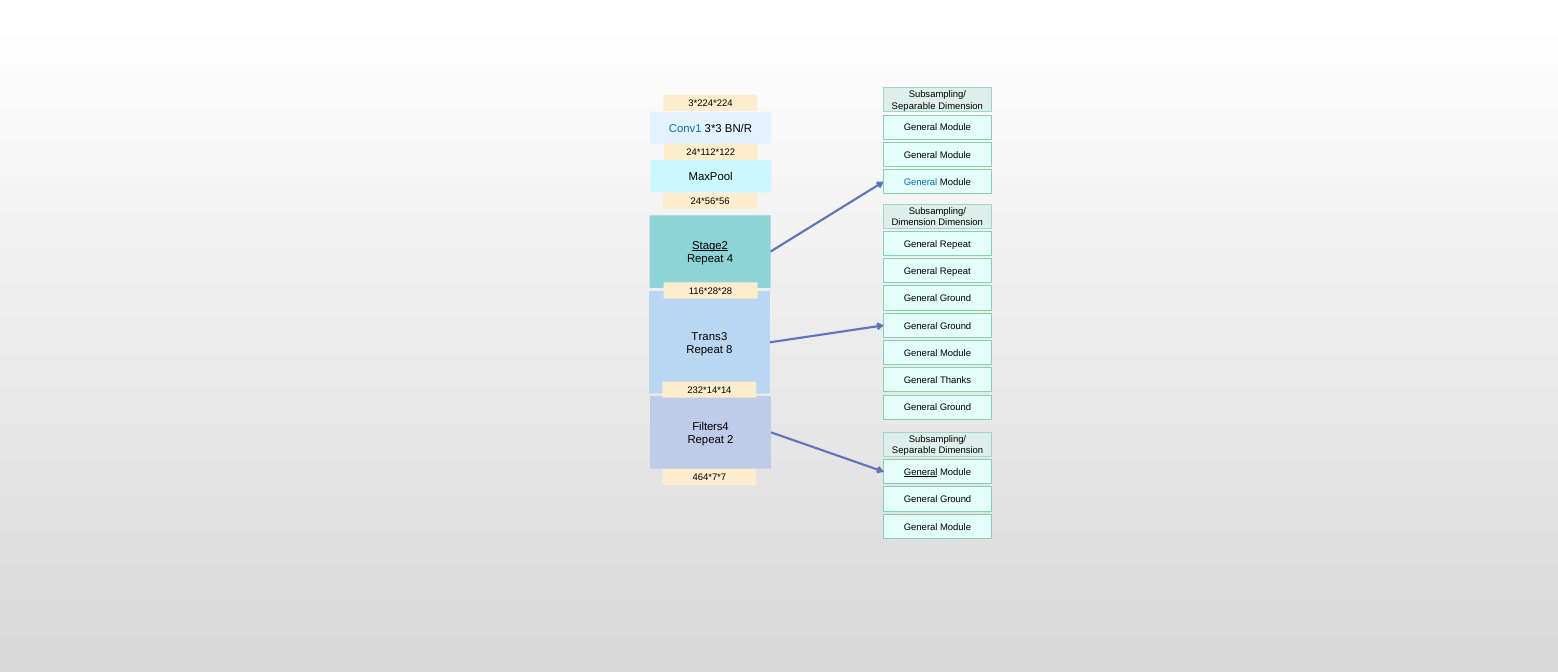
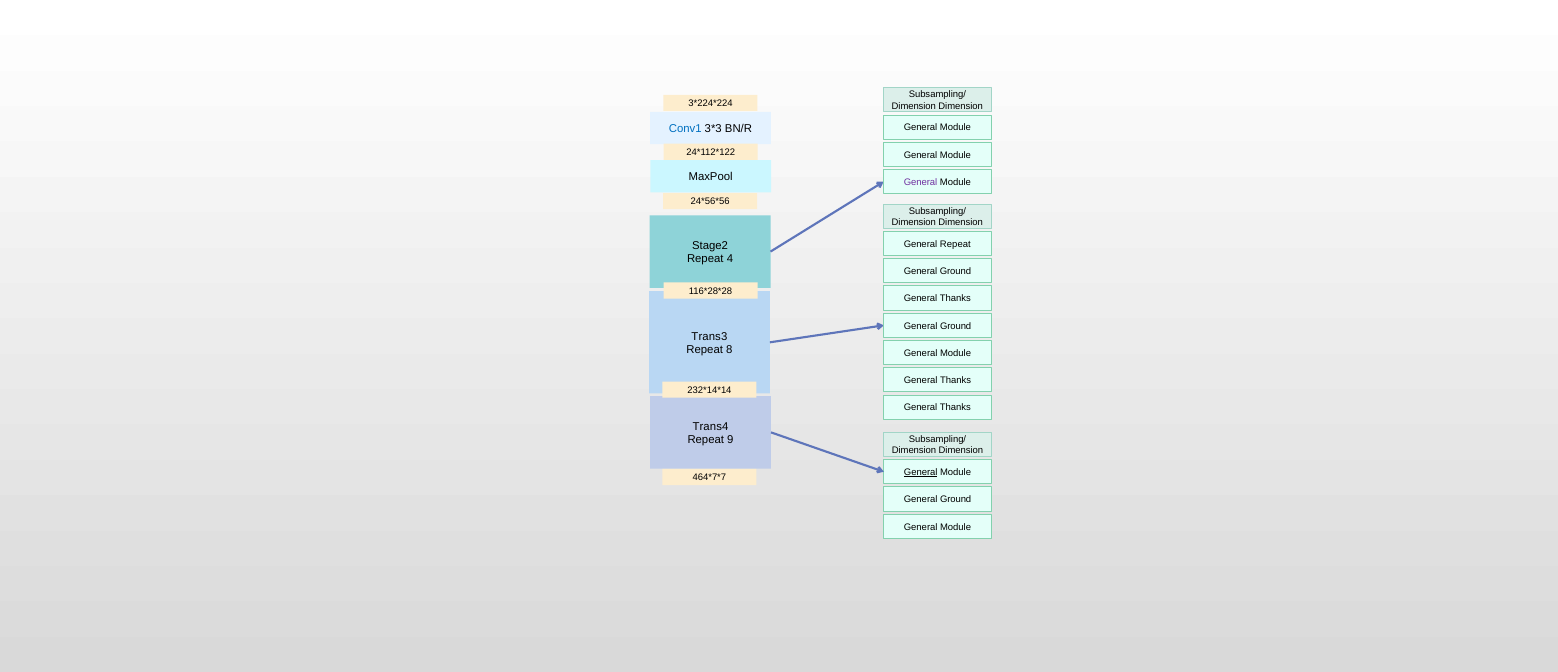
Separable: Separable -> Dimension (914, 106)
General colour: blue -> purple (921, 182)
Stage2 underline: present -> none (710, 245)
Repeat: Repeat -> Ground (955, 271)
Ground: Ground -> Thanks (955, 299)
Ground: Ground -> Thanks (955, 407)
Filters4: Filters4 -> Trans4 (710, 426)
2: 2 -> 9 (730, 440)
Separable: Separable -> Dimension (914, 451)
